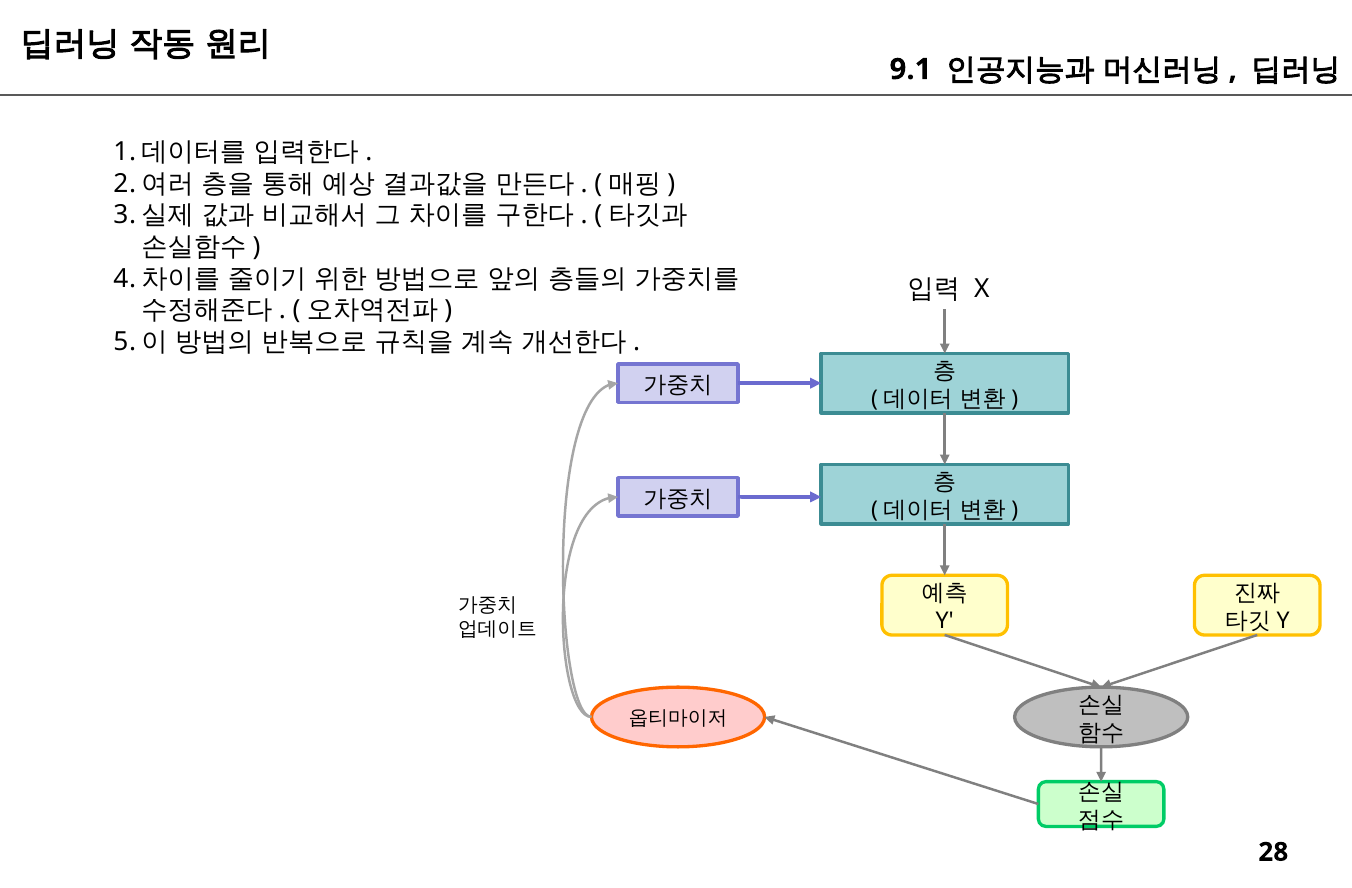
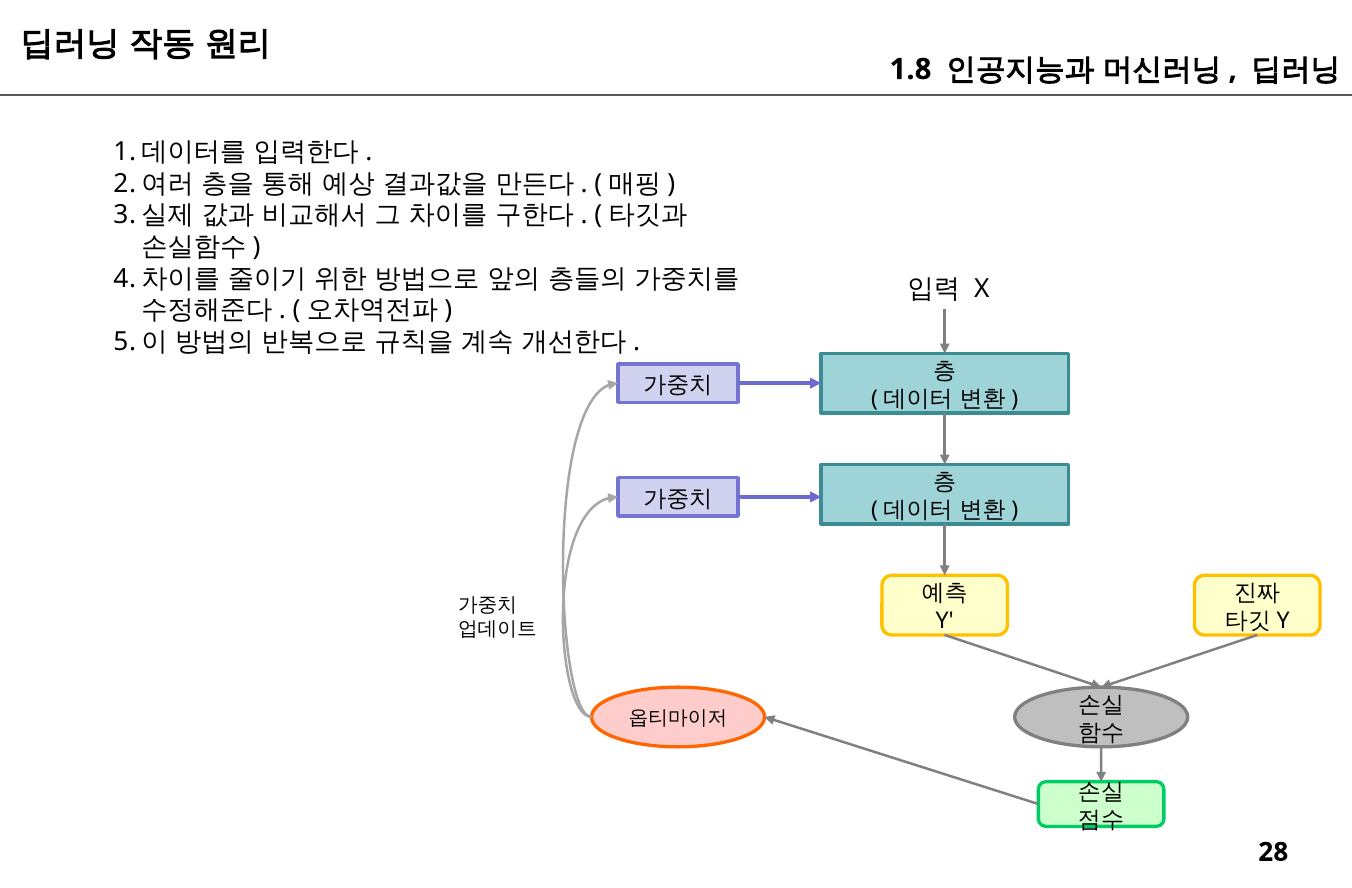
9.1: 9.1 -> 1.8 (911, 69)
